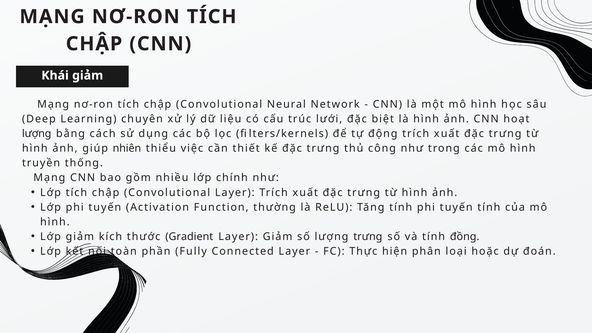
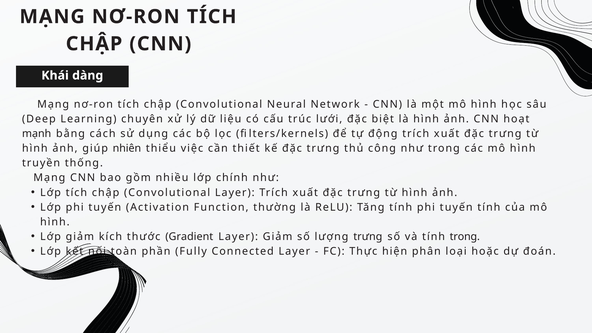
Khái giảm: giảm -> dàng (88, 75)
lượng: lượng -> mạnh (37, 134)
tính đồng: đồng -> trong (465, 237)
